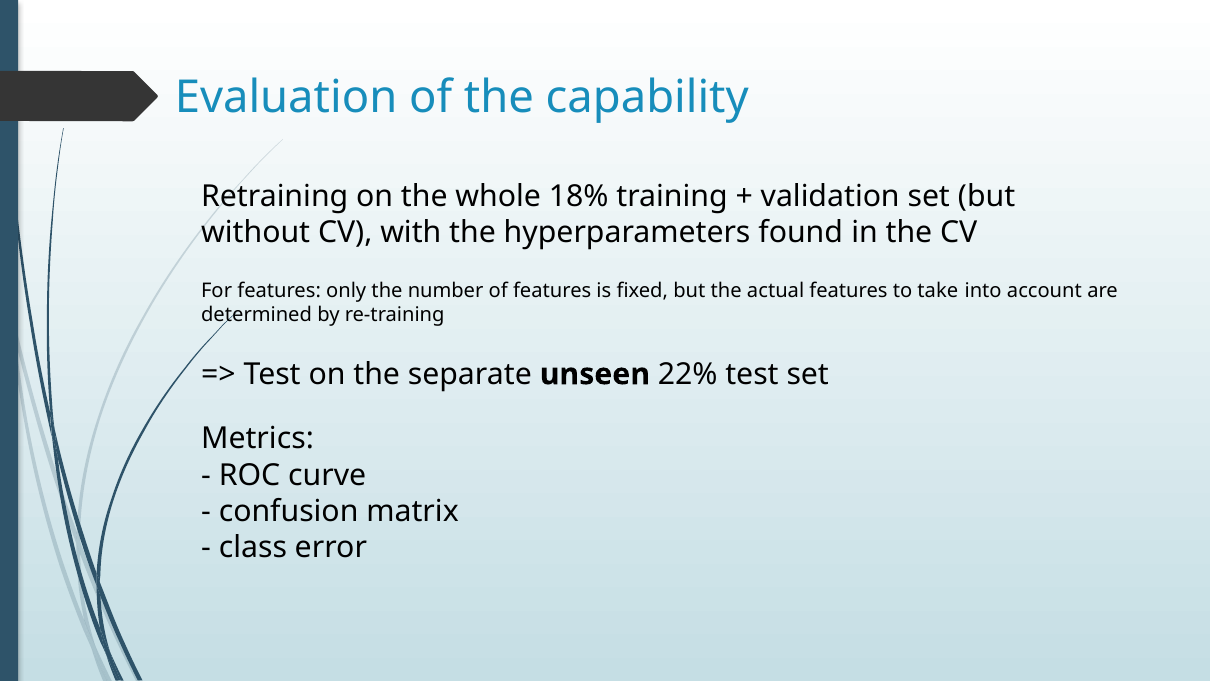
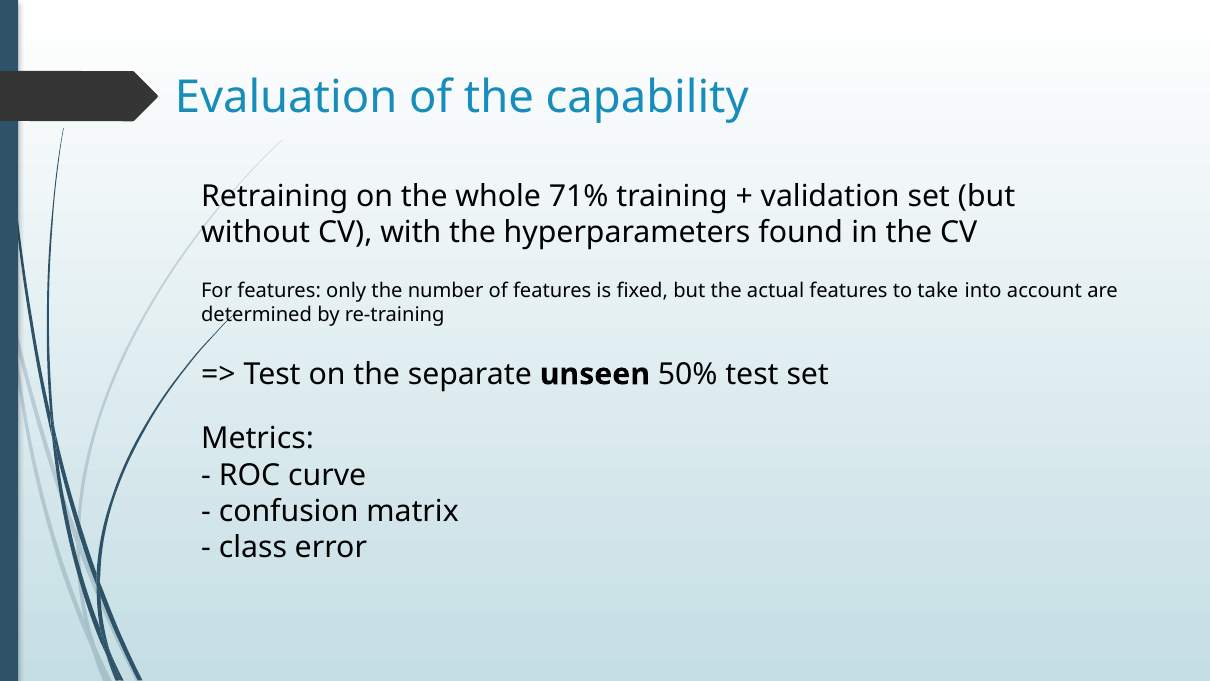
18%: 18% -> 71% (579, 197)
22%: 22% -> 50% (688, 374)
